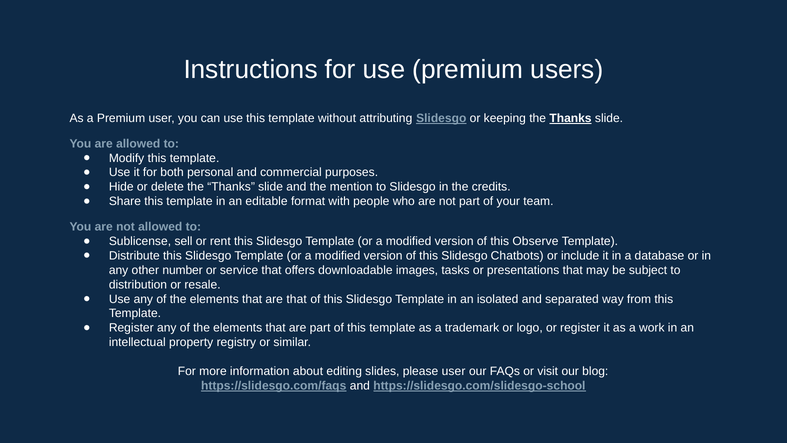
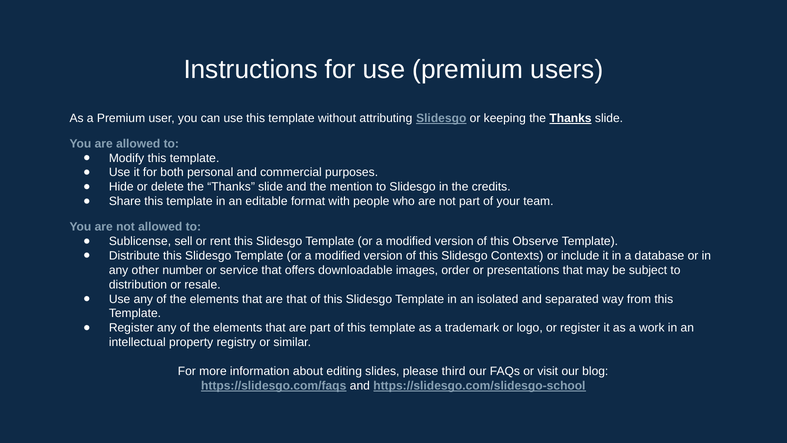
Chatbots: Chatbots -> Contexts (517, 256)
tasks: tasks -> order (455, 270)
please user: user -> third (454, 371)
